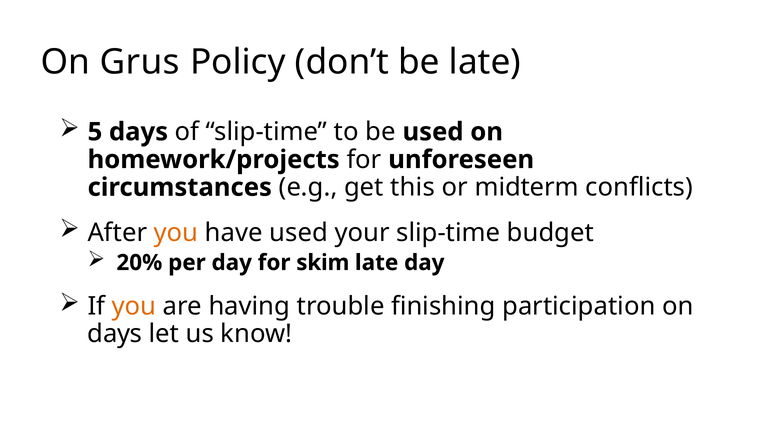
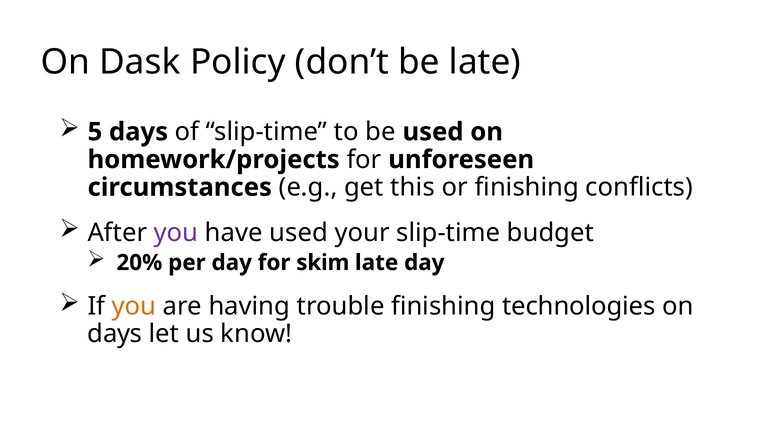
Grus: Grus -> Dask (140, 62)
or midterm: midterm -> finishing (527, 187)
you colour: orange -> purple (176, 233)
participation: participation -> technologies (579, 306)
